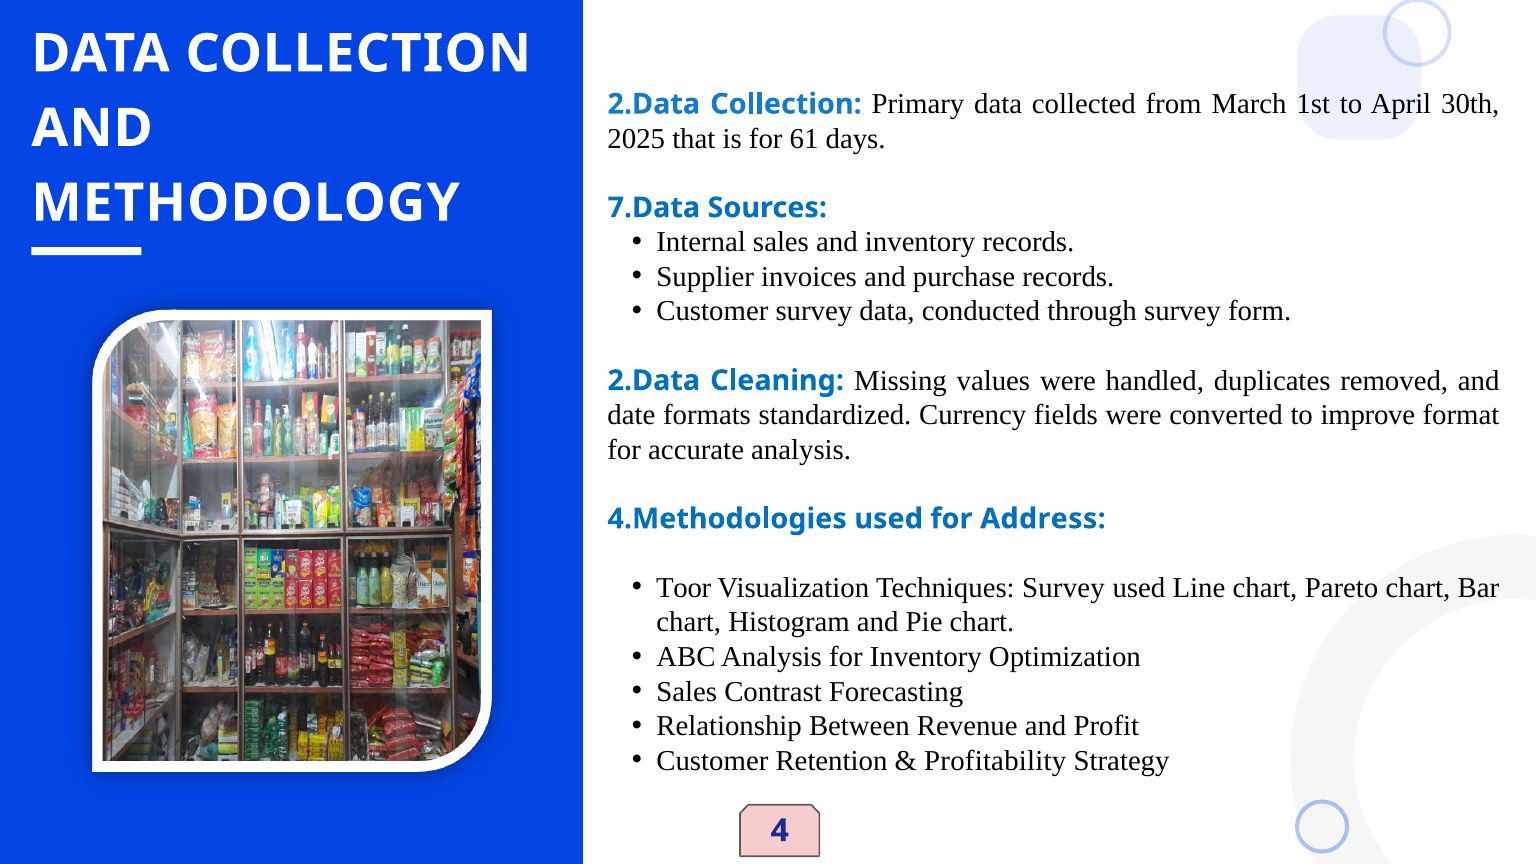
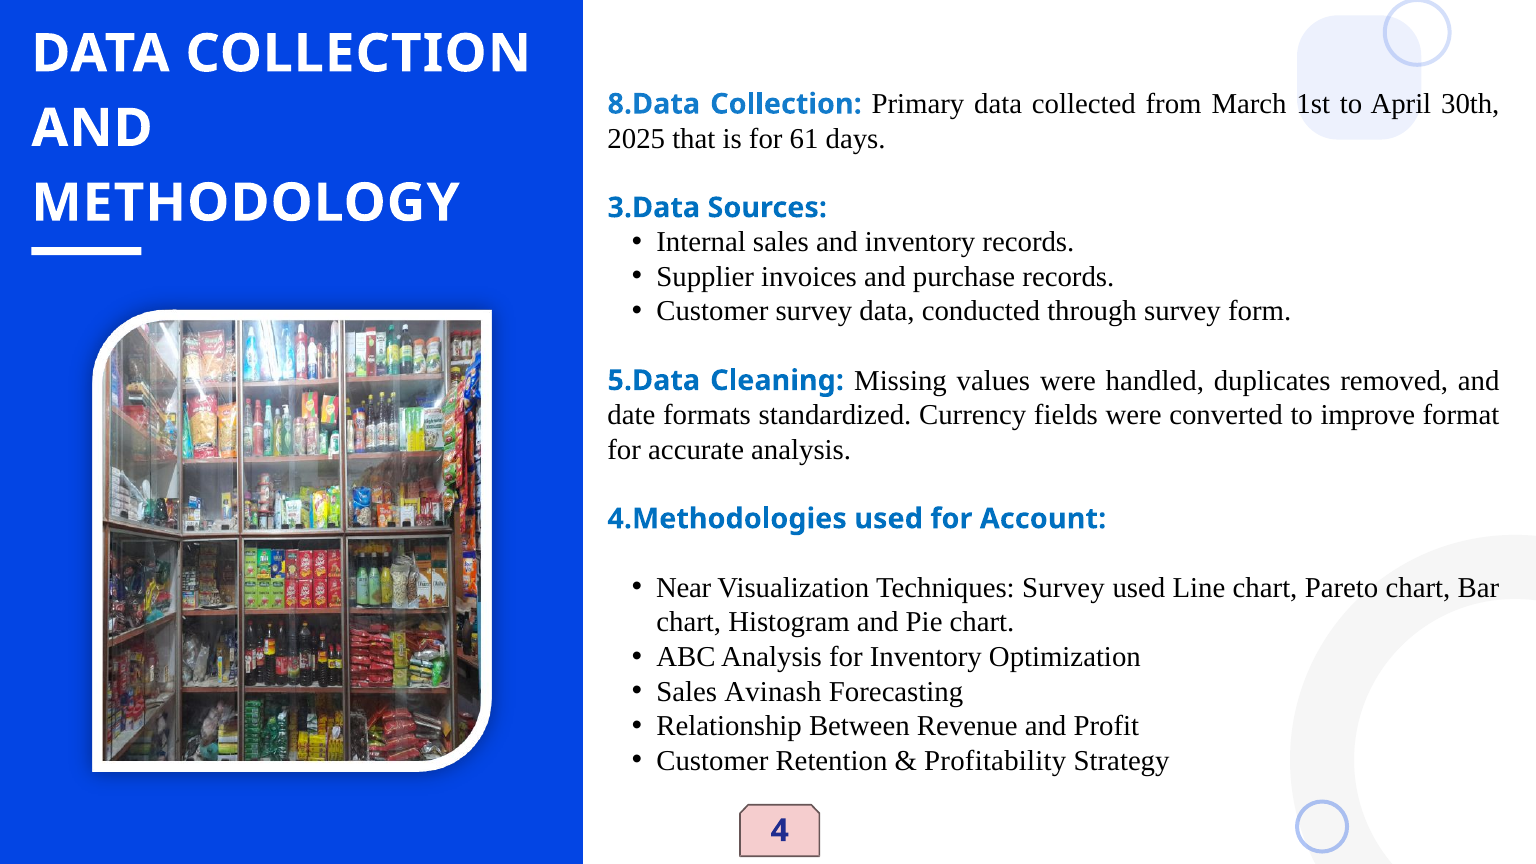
2.Data: 2.Data -> 8.Data (654, 104)
7.Data: 7.Data -> 3.Data (654, 208)
2.Data: 2.Data -> 5.Data (654, 381)
Address: Address -> Account (1043, 519)
Toor: Toor -> Near (684, 588)
Contrast: Contrast -> Avinash (773, 692)
